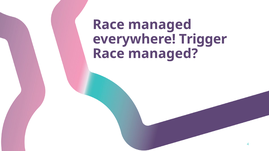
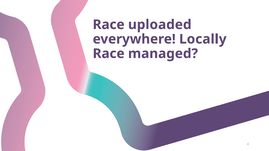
managed: managed -> uploaded (160, 25)
Trigger: Trigger -> Locally (203, 39)
